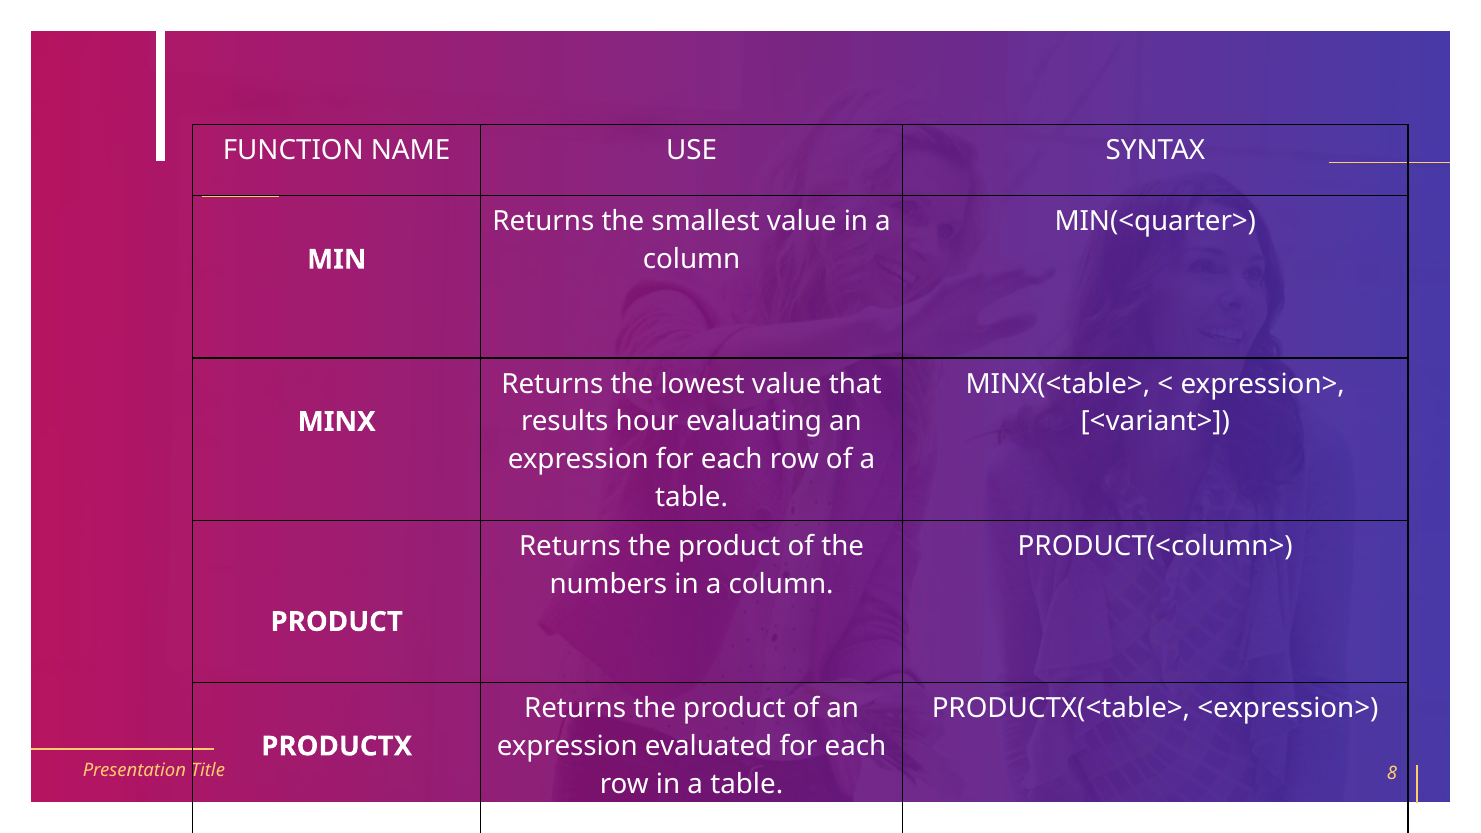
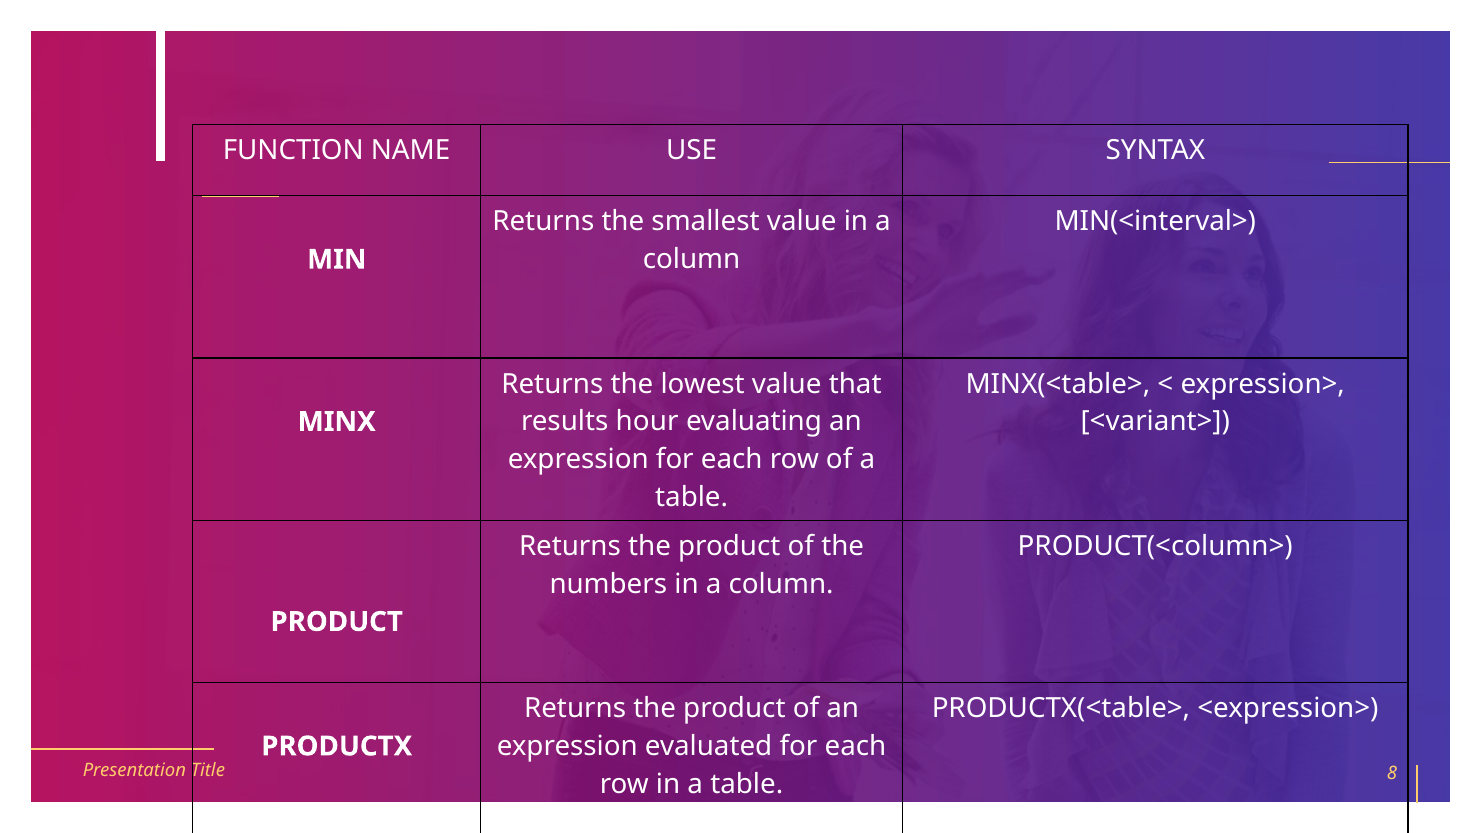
MIN(<quarter>: MIN(<quarter> -> MIN(<interval> (1155, 222)
